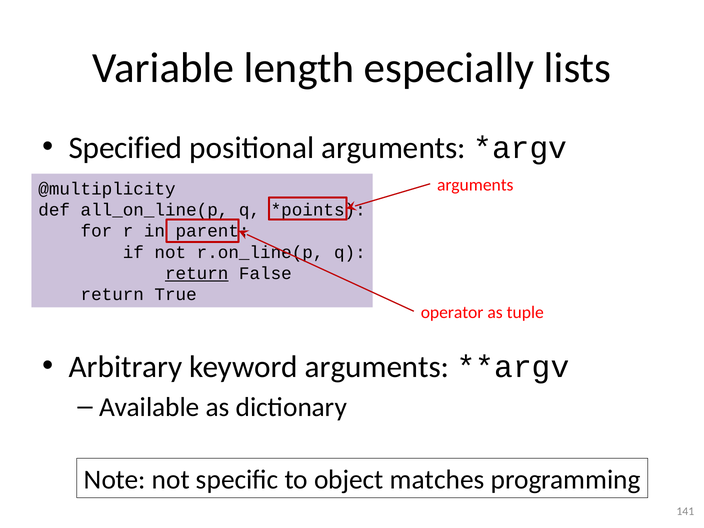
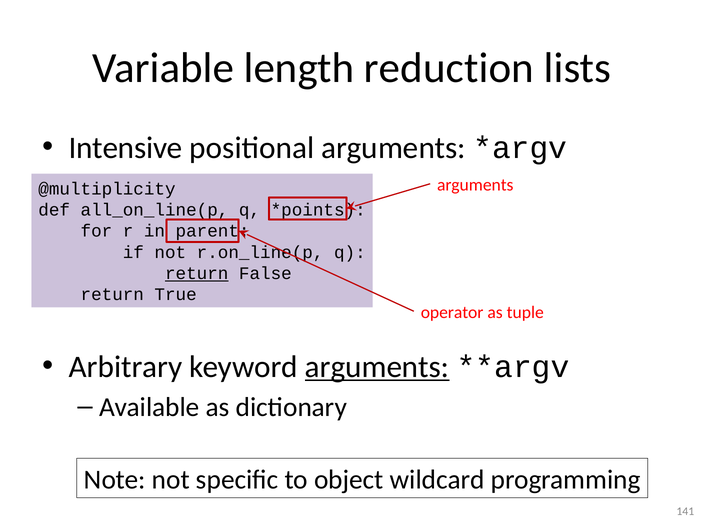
especially: especially -> reduction (449, 68)
Specified: Specified -> Intensive (126, 148)
arguments underline: none -> present (377, 367)
matches: matches -> wildcard (437, 480)
